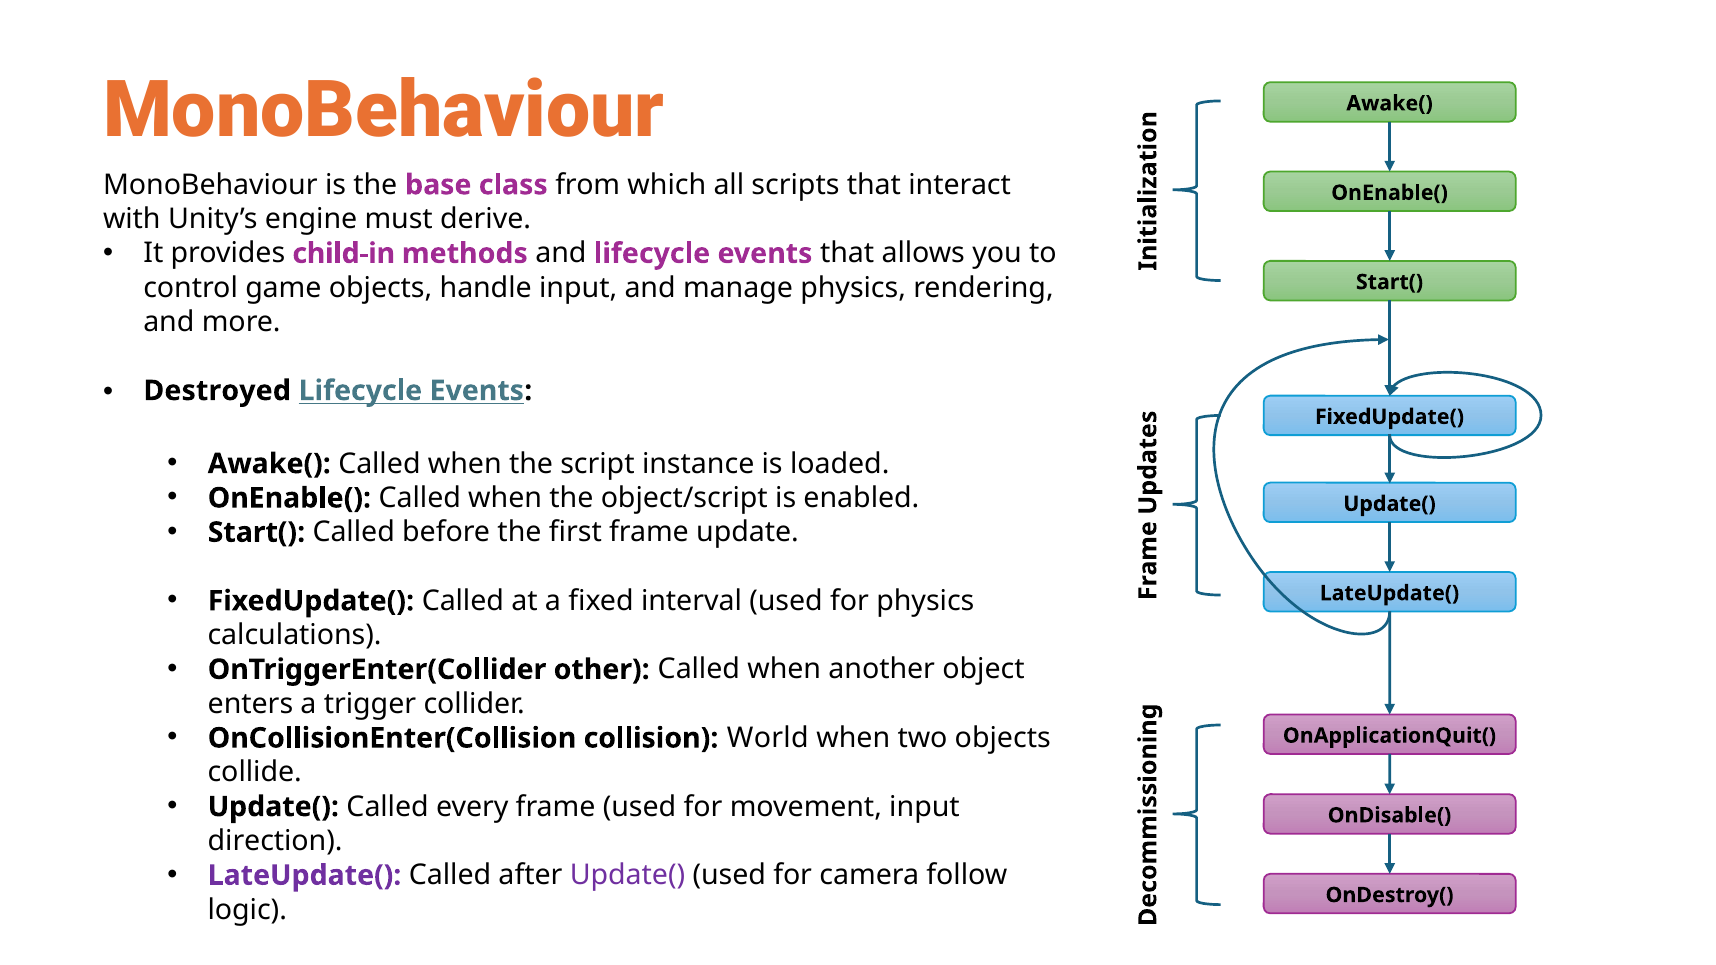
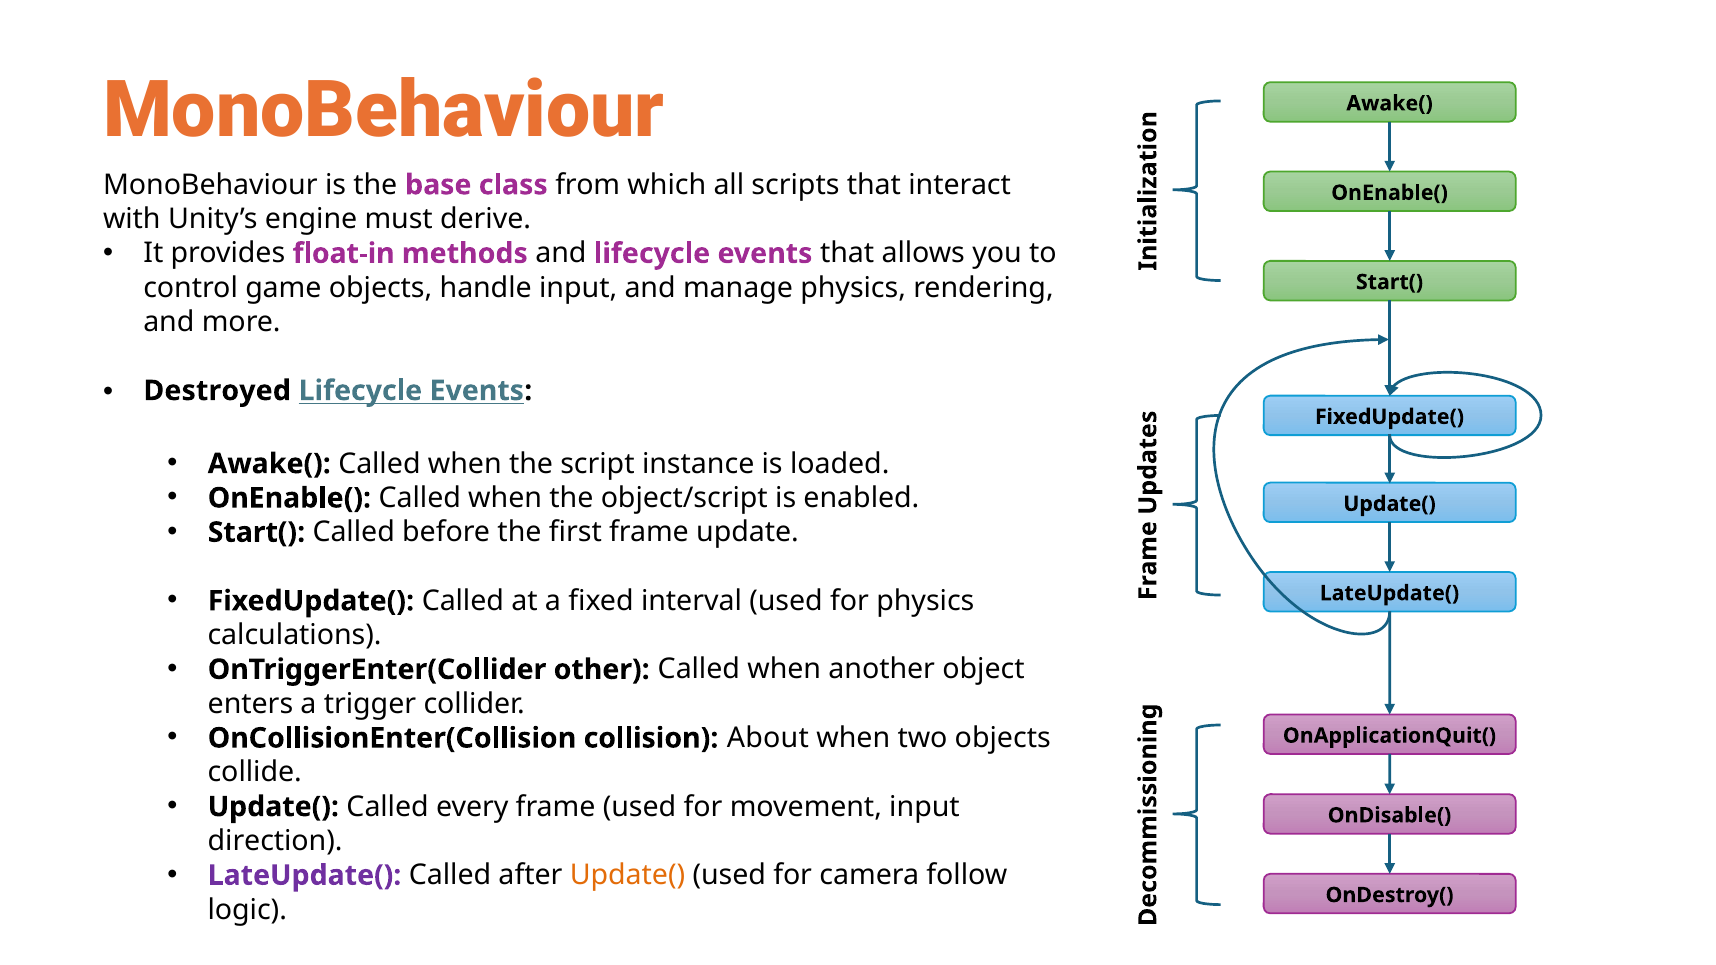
child-in: child-in -> float-in (344, 254)
World: World -> About (768, 738)
Update( colour: purple -> orange (627, 876)
